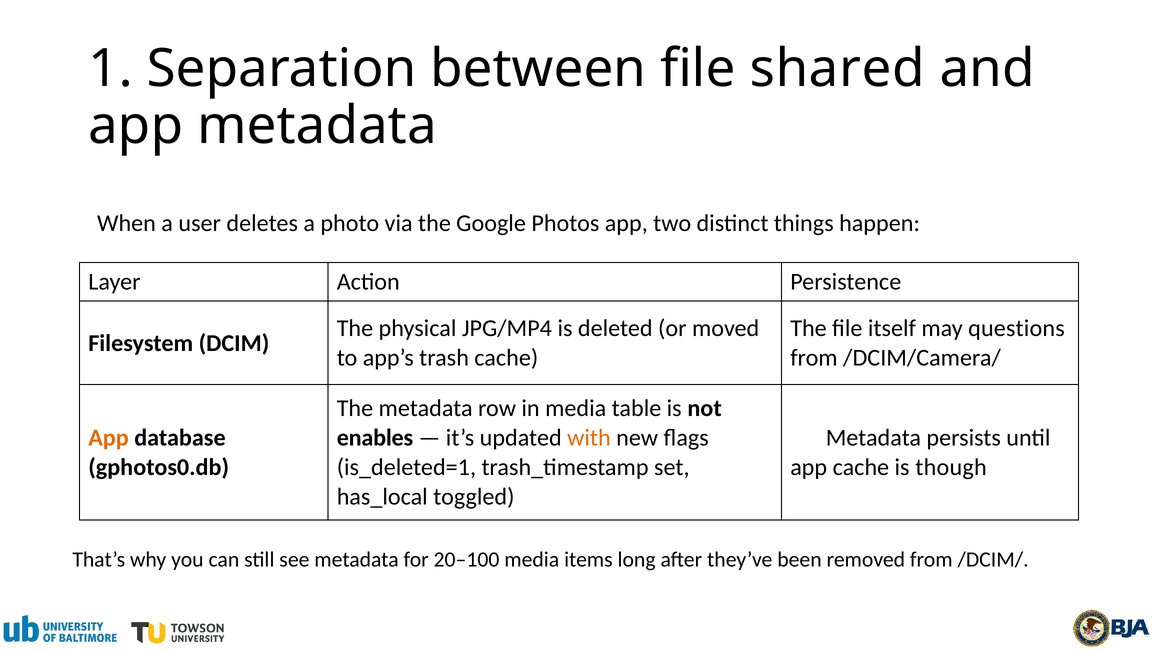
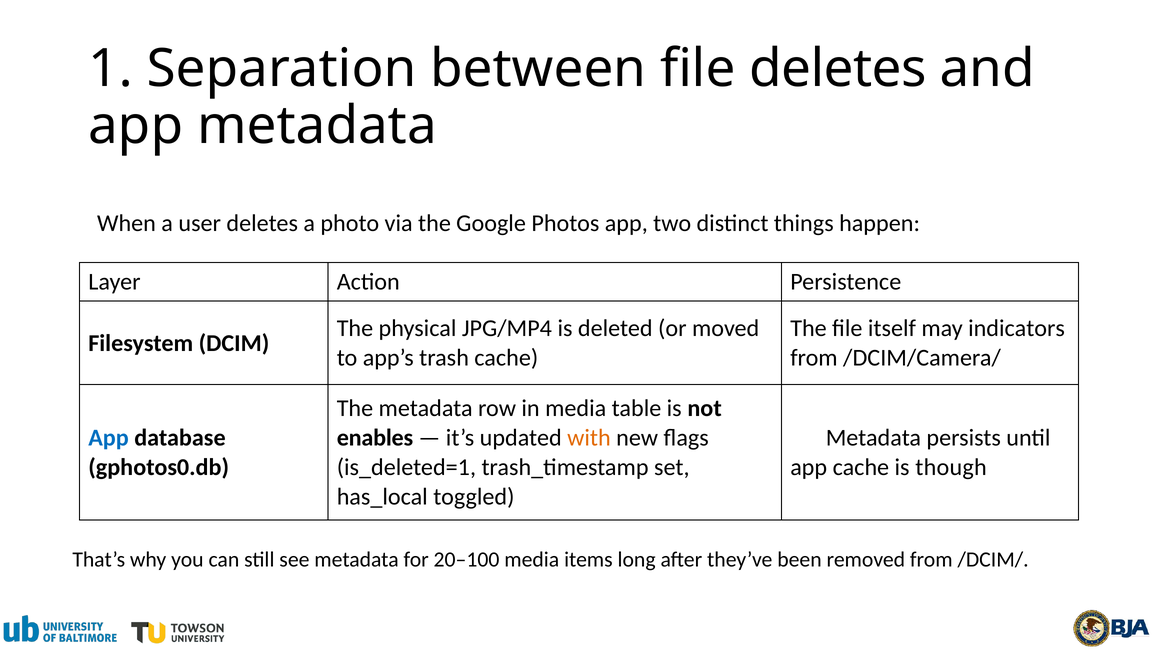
file shared: shared -> deletes (838, 69)
questions: questions -> indicators (1017, 328)
App colour: orange -> blue (109, 438)
